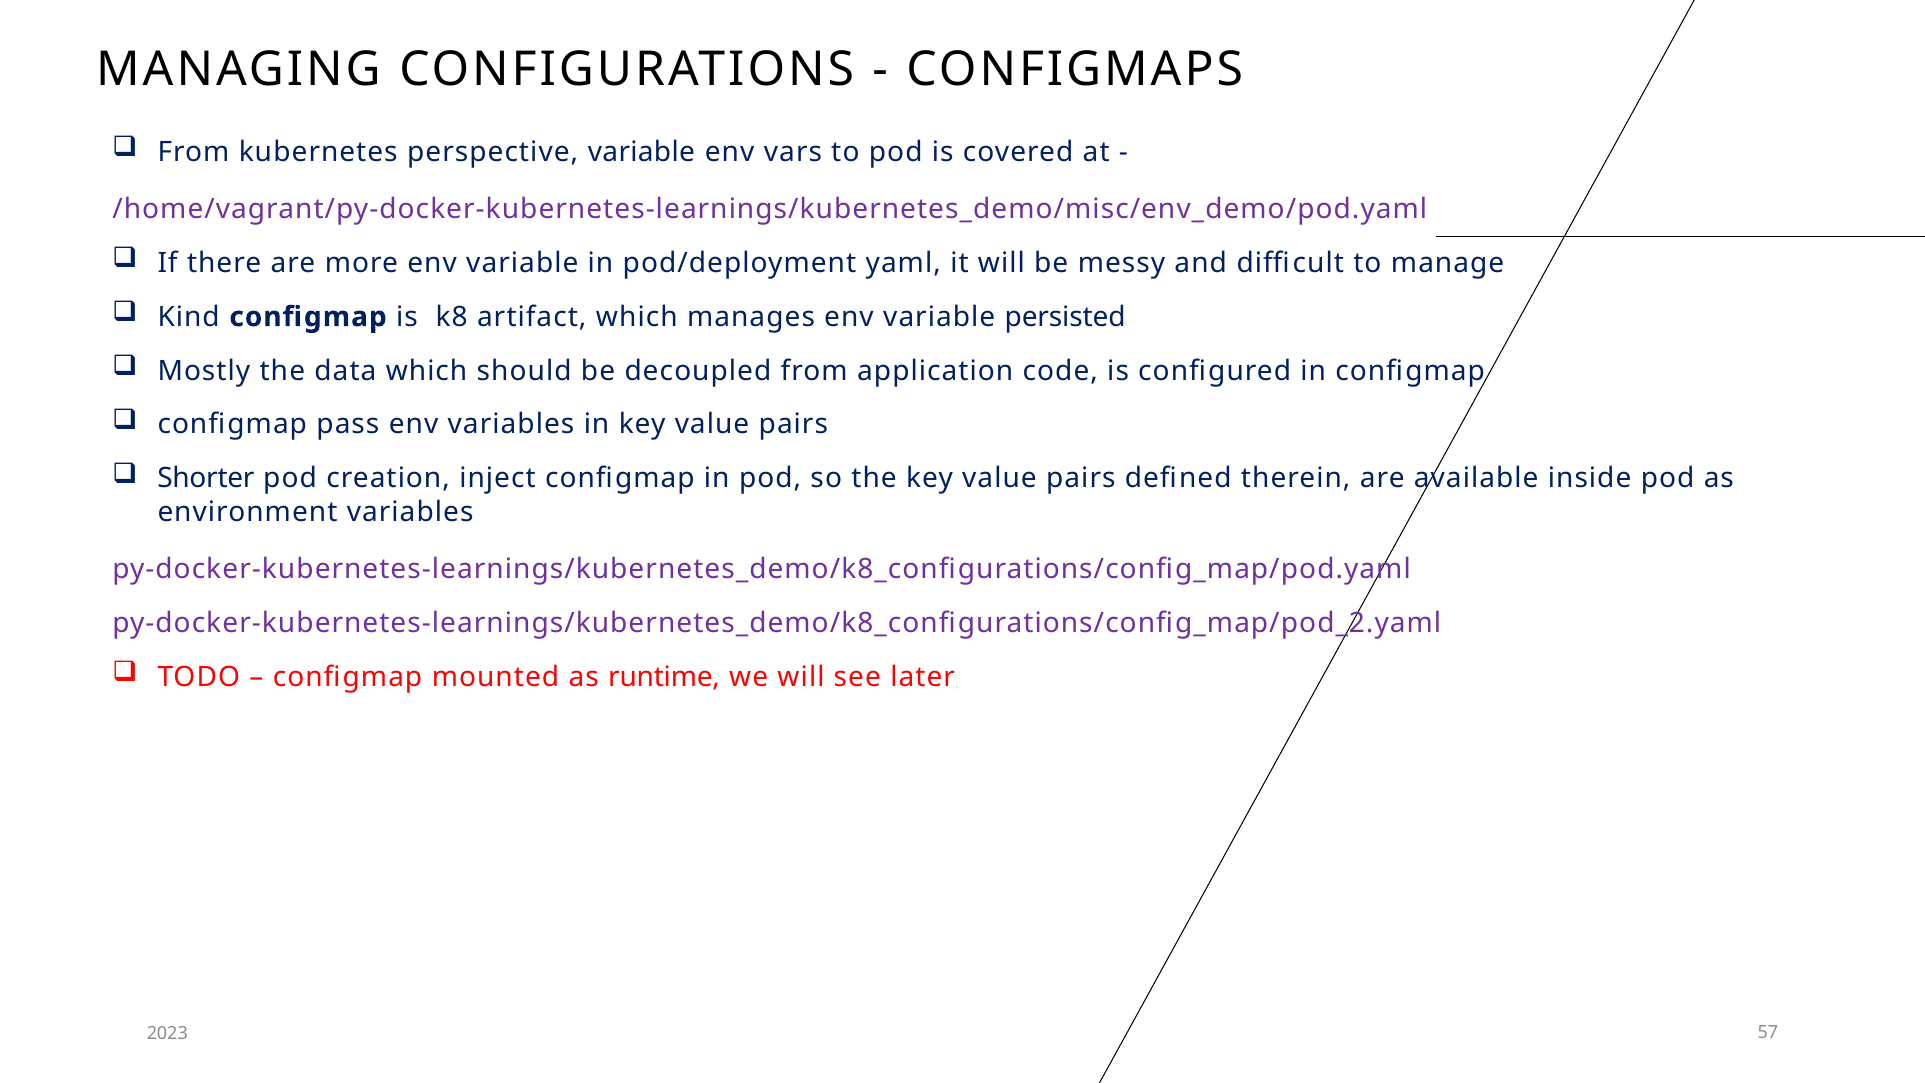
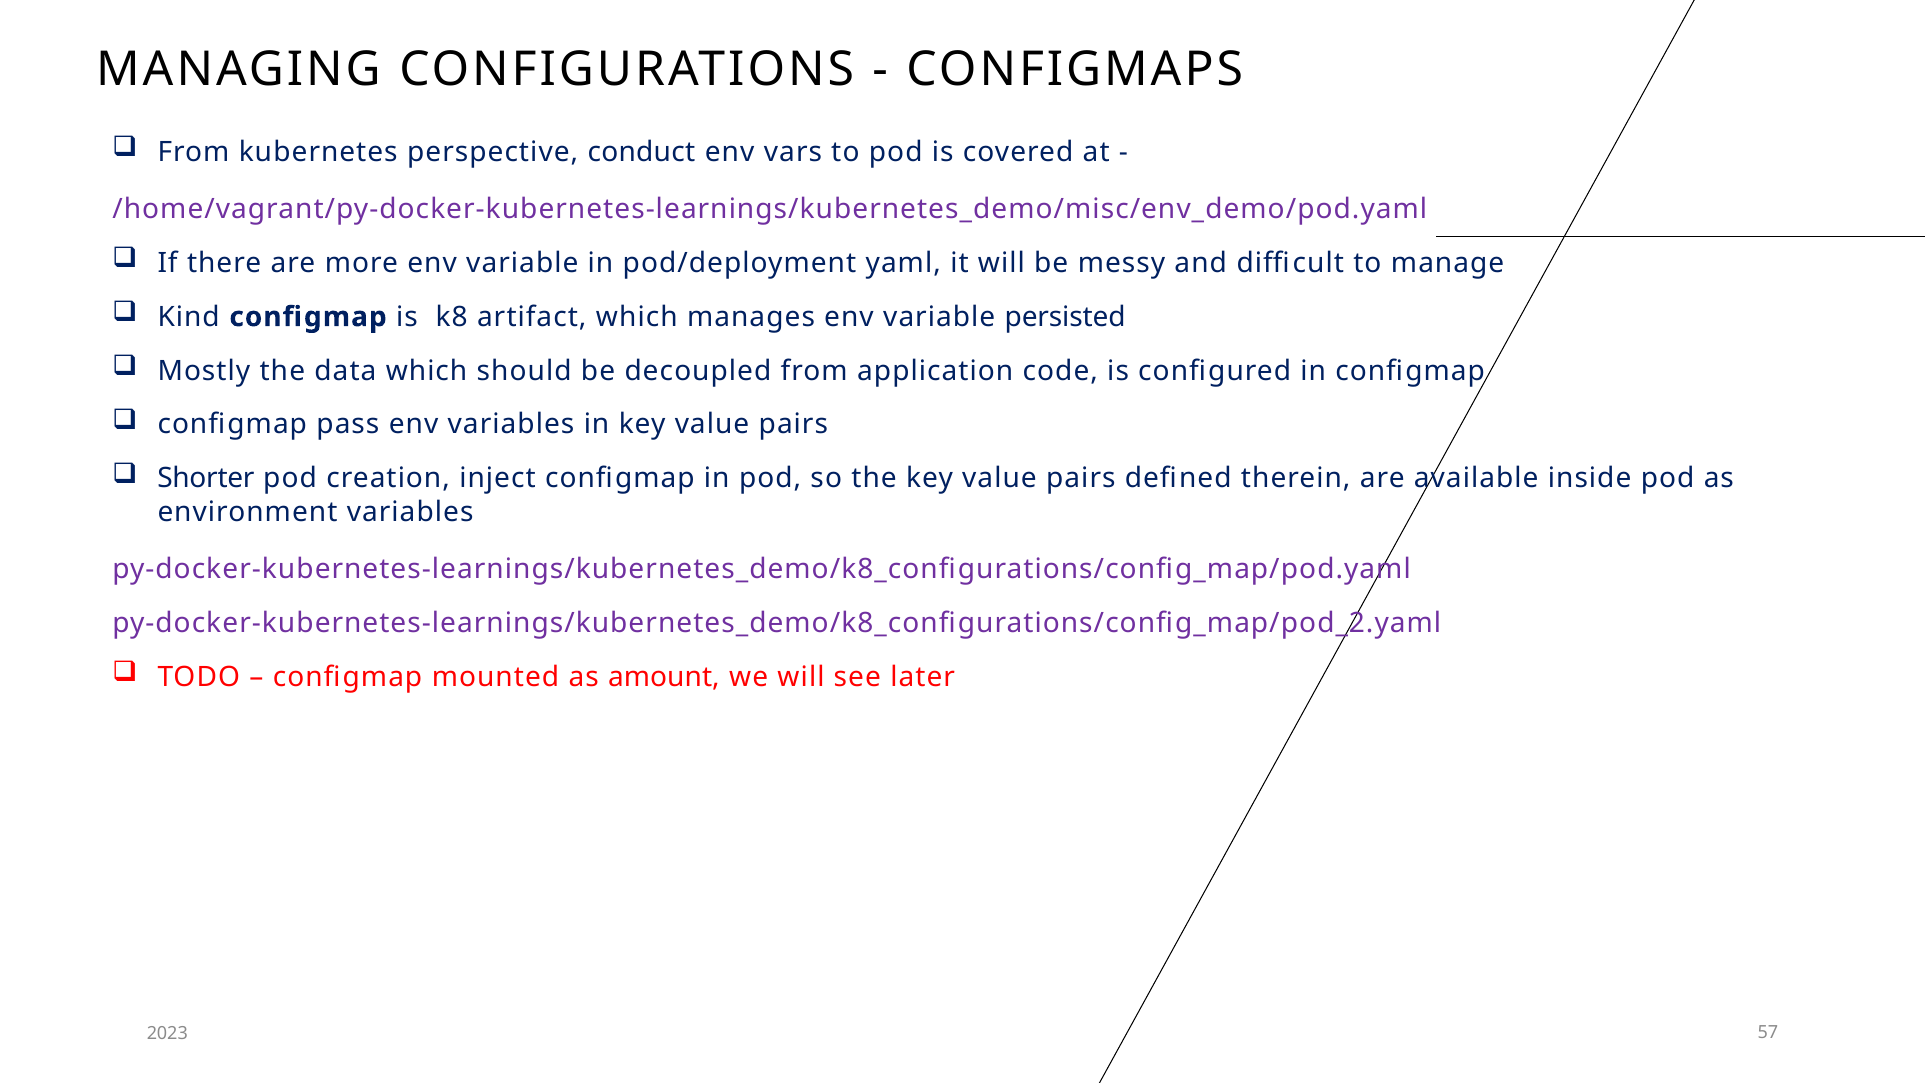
perspective variable: variable -> conduct (641, 152)
runtime: runtime -> amount (664, 677)
